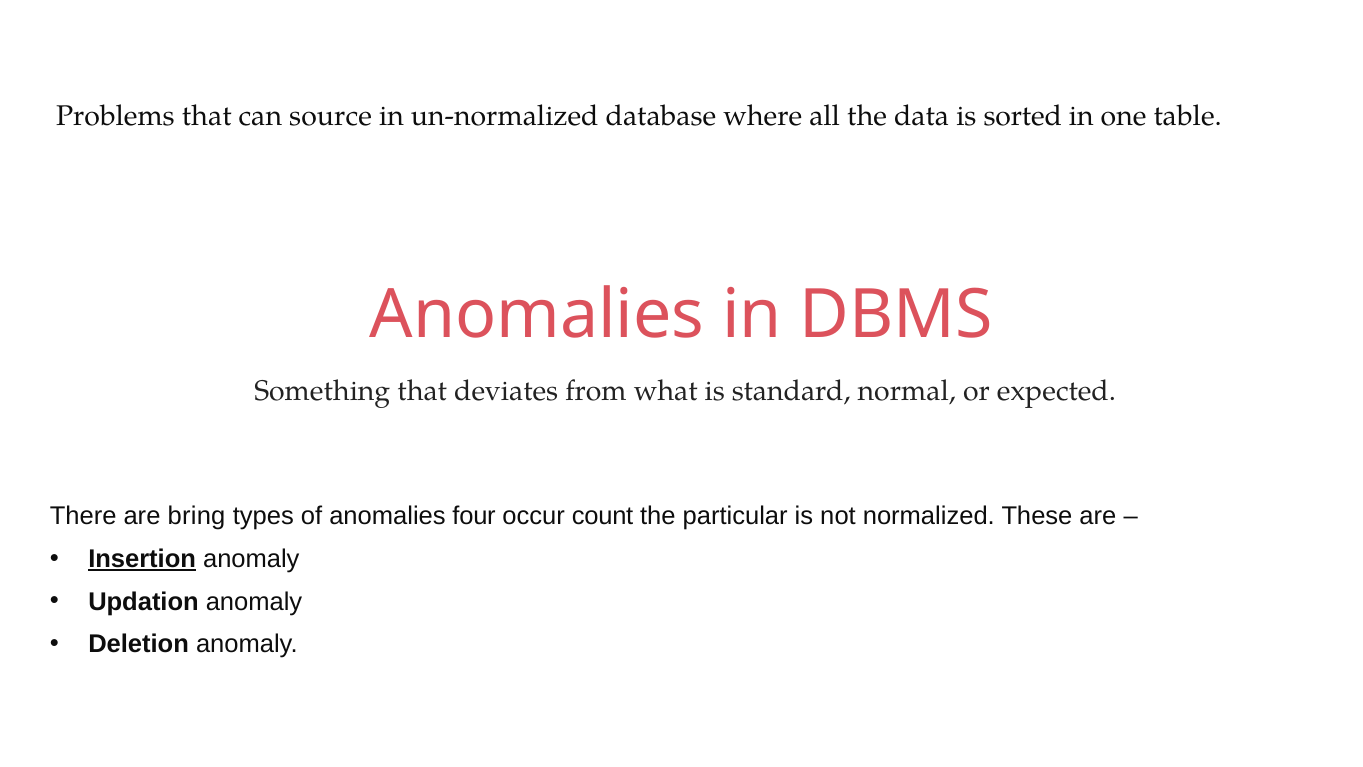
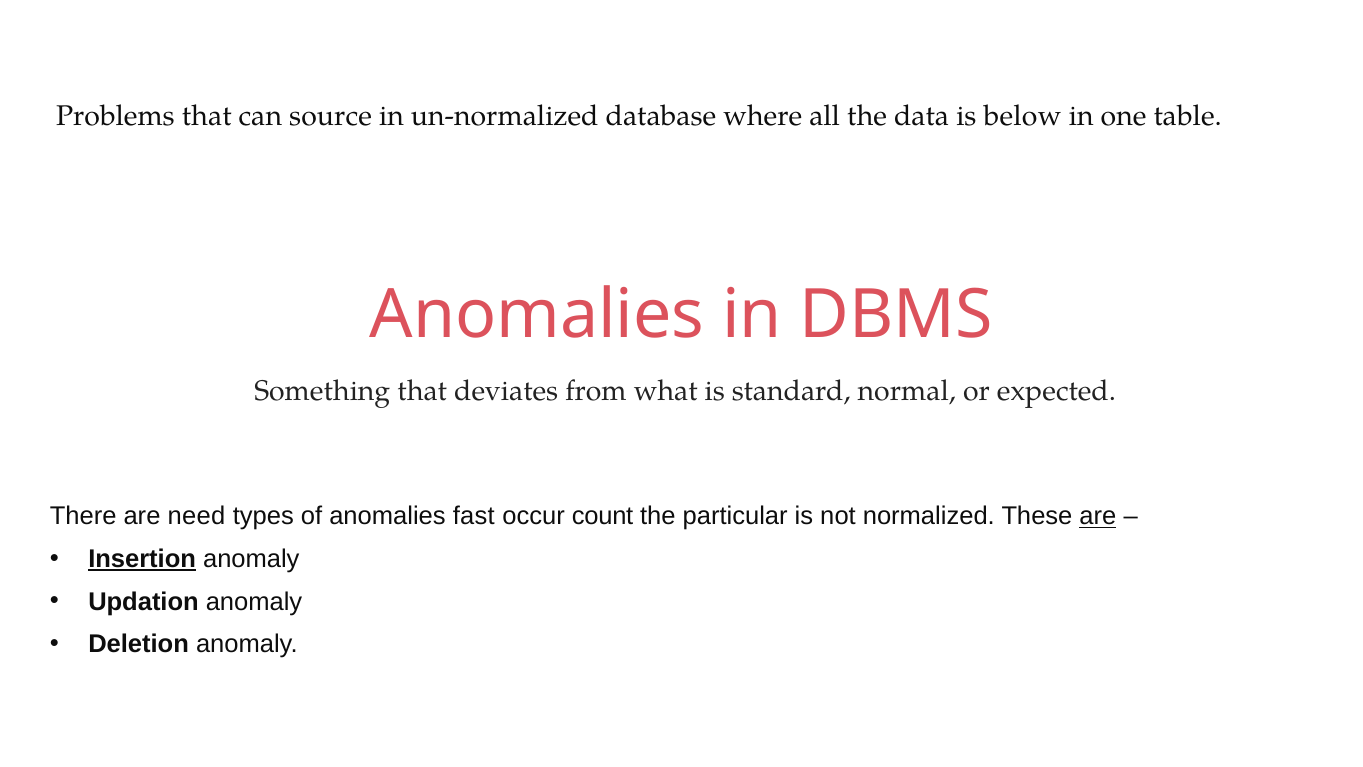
sorted: sorted -> below (1023, 116)
bring: bring -> need (197, 516)
four: four -> fast (474, 516)
are underline: none -> present (1098, 516)
